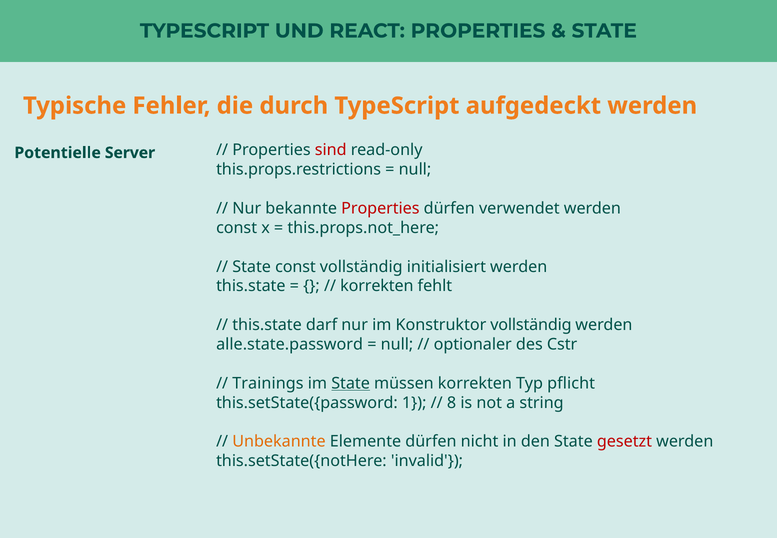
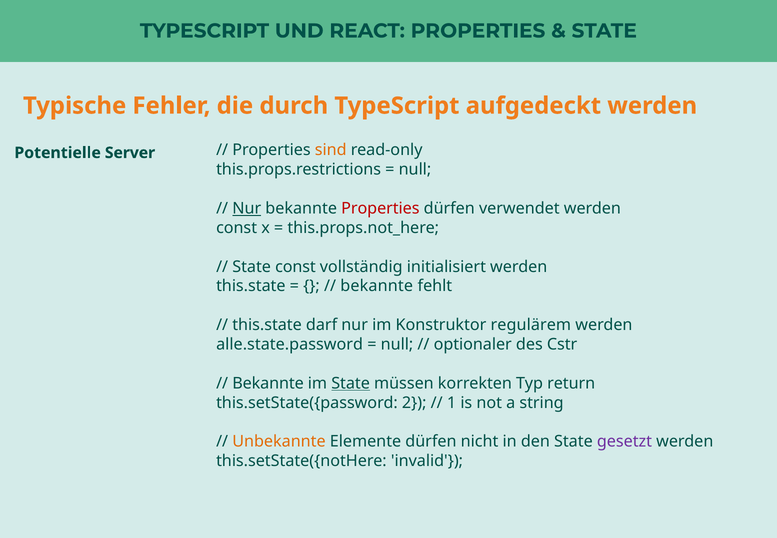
sind colour: red -> orange (331, 150)
Nur underline: none -> present (247, 208)
korrekten: korrekten -> bekannte (377, 286)
Konstruktor vollständig: vollständig -> regulärem (531, 325)
Trainings: Trainings -> Bekannte (268, 383)
pflicht: pflicht -> return (571, 383)
1: 1 -> 2 (414, 403)
8: 8 -> 1 (452, 403)
gesetzt colour: red -> purple (624, 442)
